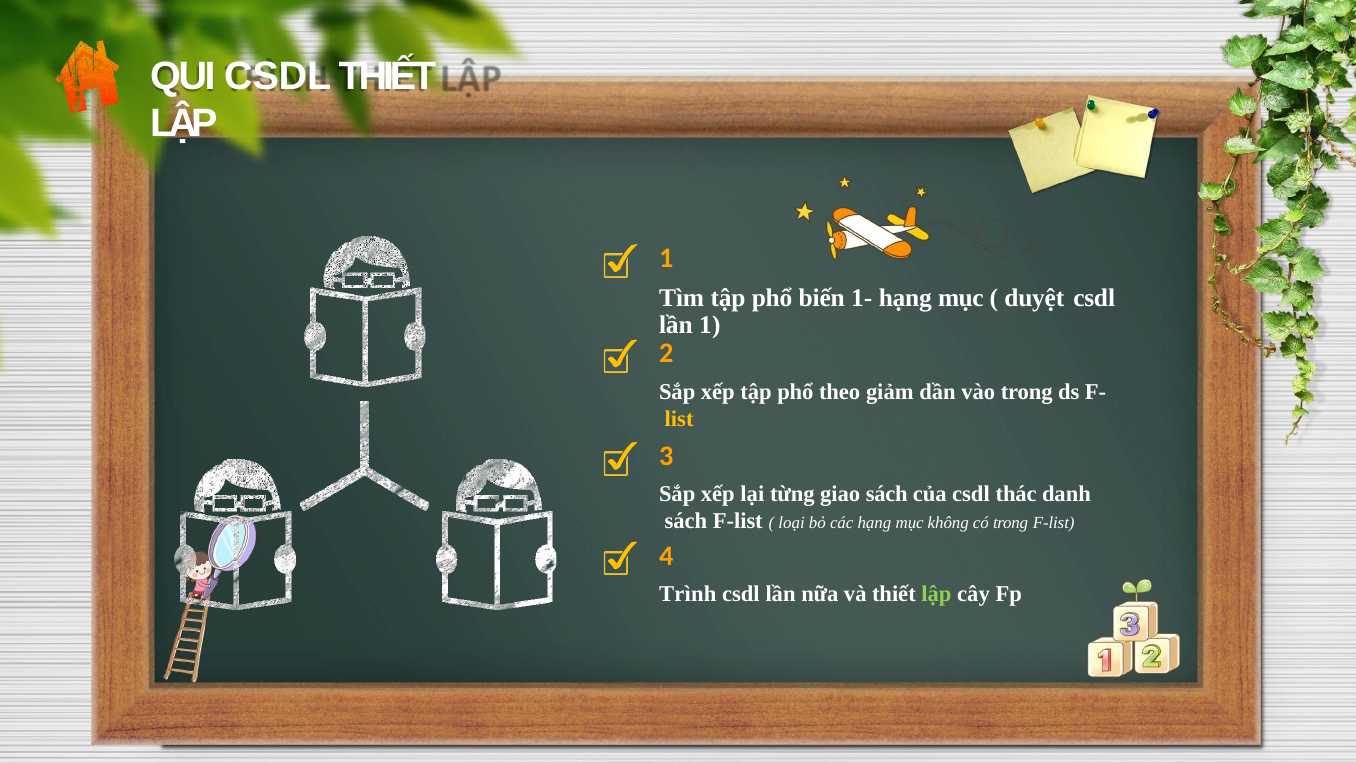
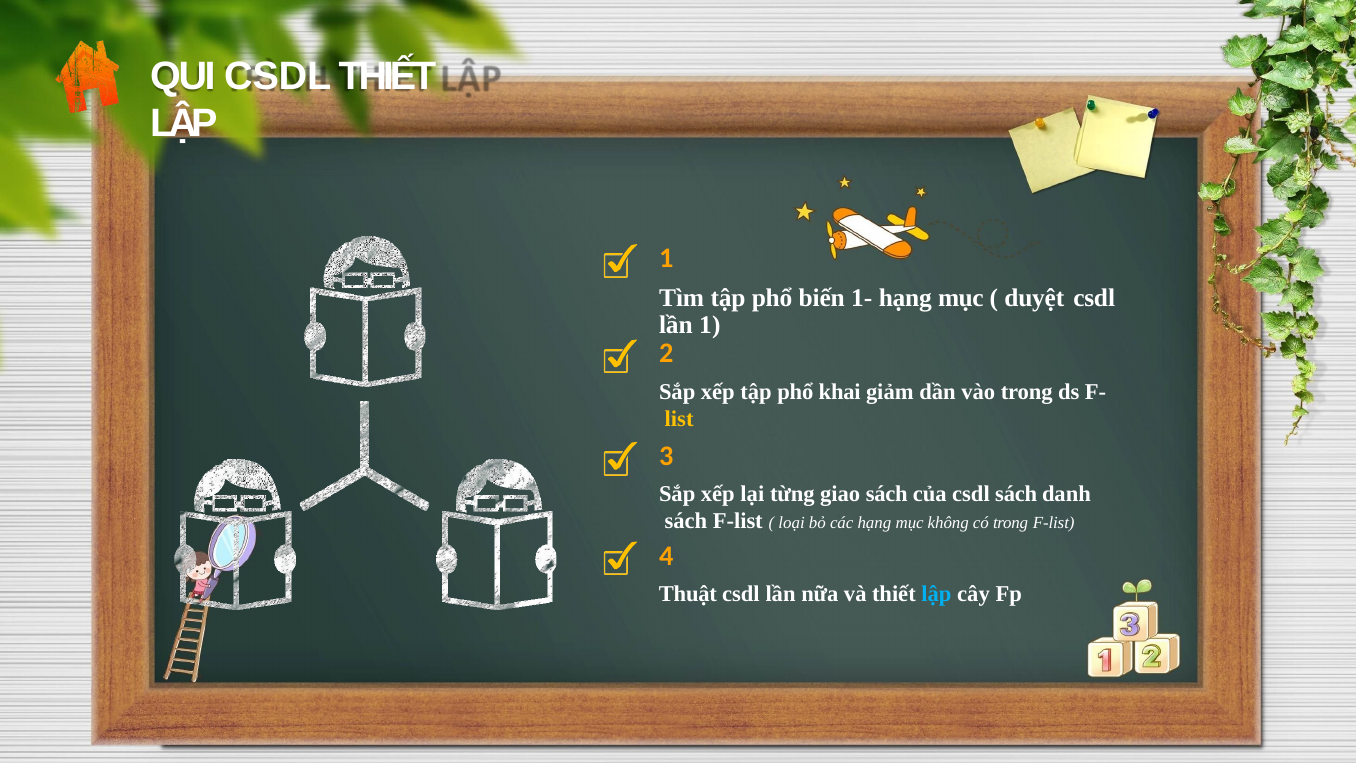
theo: theo -> khai (840, 391)
csdl thác: thác -> sách (1016, 494)
Trình: Trình -> Thuật (688, 593)
lập colour: light green -> light blue (936, 593)
